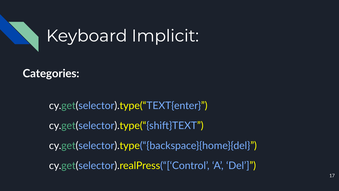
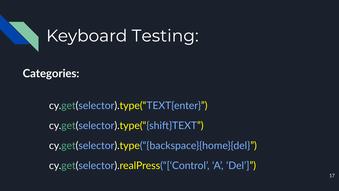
Implicit: Implicit -> Testing (165, 36)
